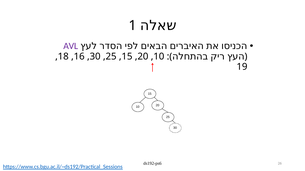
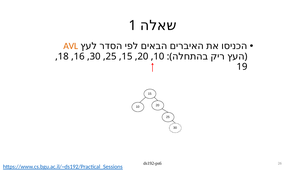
AVL colour: purple -> orange (71, 46)
